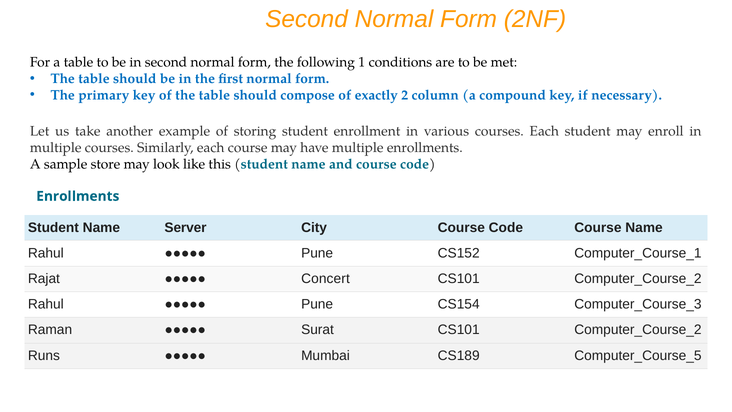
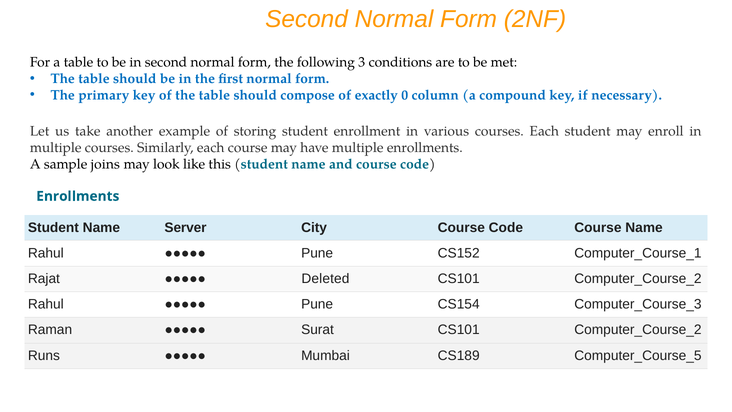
1: 1 -> 3 (362, 62)
2: 2 -> 0 (405, 95)
store: store -> joins (105, 164)
Concert: Concert -> Deleted (325, 278)
